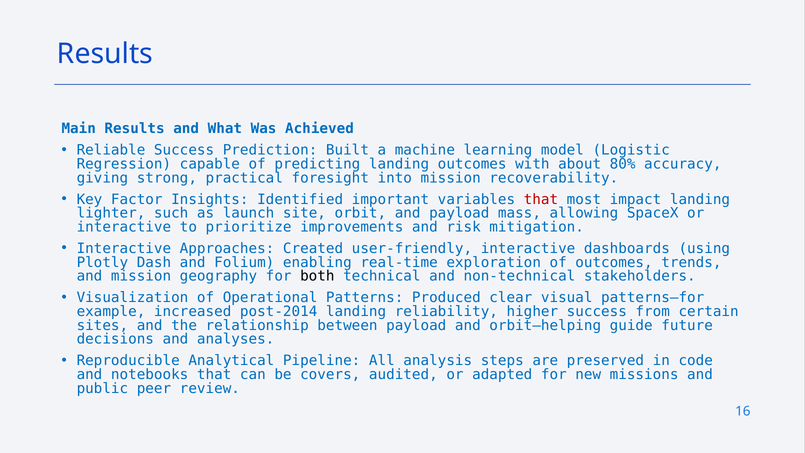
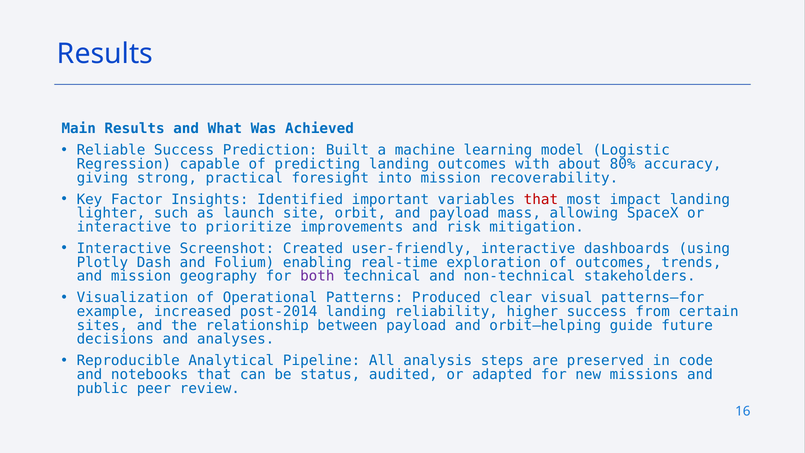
Approaches: Approaches -> Screenshot (227, 248)
both colour: black -> purple (317, 276)
covers: covers -> status (330, 374)
